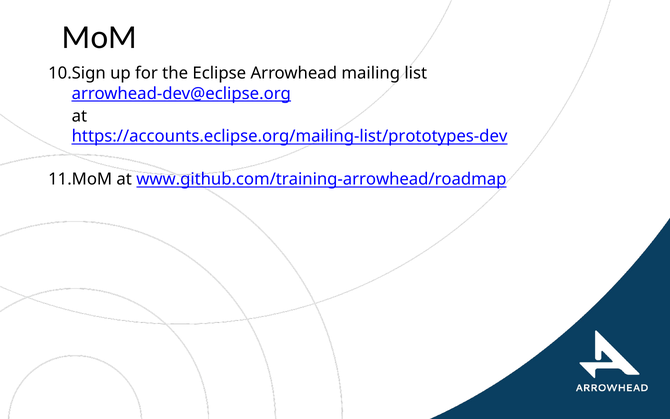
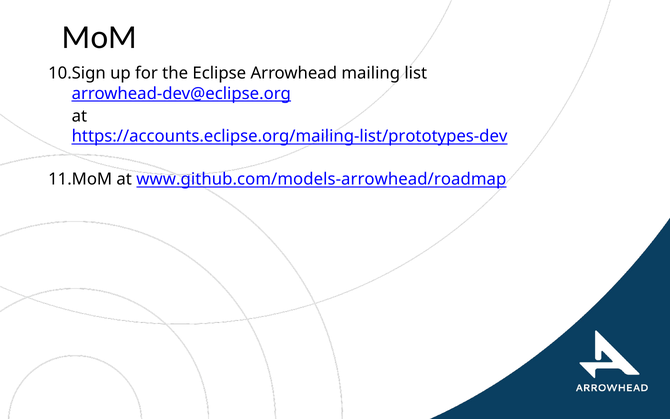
www.github.com/training-arrowhead/roadmap: www.github.com/training-arrowhead/roadmap -> www.github.com/models-arrowhead/roadmap (321, 179)
